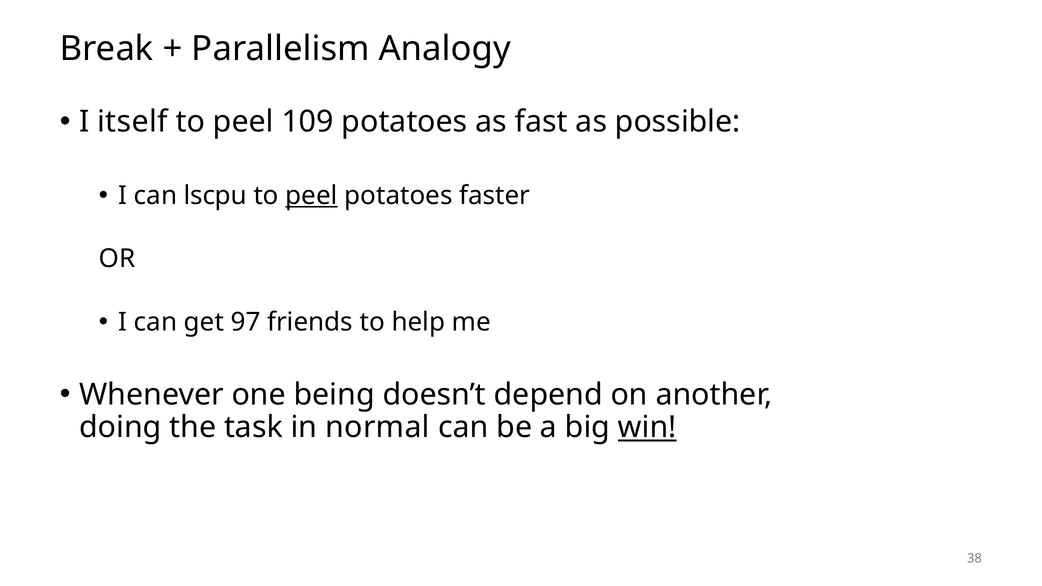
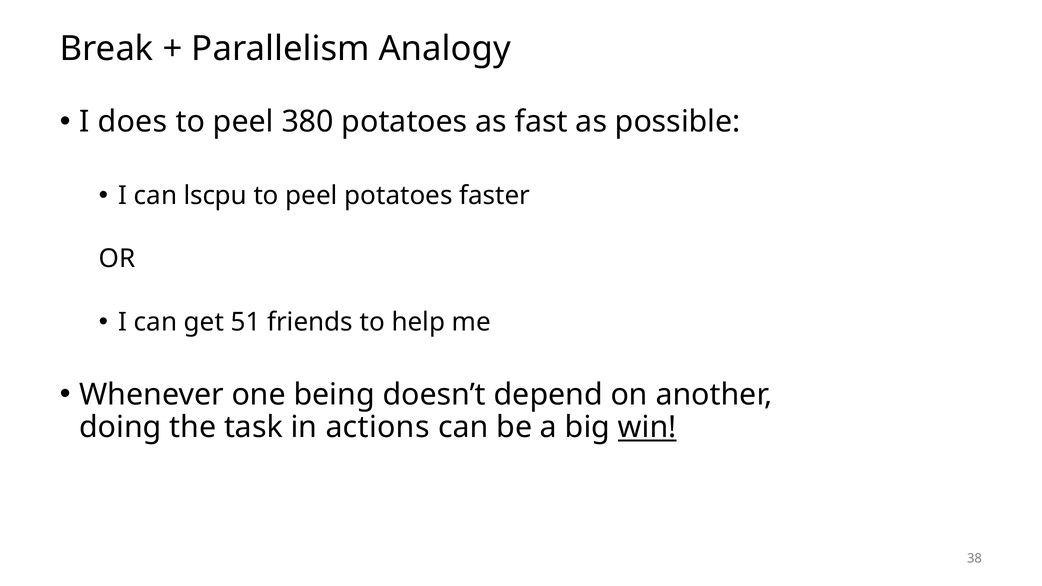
itself: itself -> does (133, 122)
109: 109 -> 380 (308, 122)
peel underline: present -> none (312, 196)
97: 97 -> 51 (246, 322)
normal: normal -> actions (378, 427)
